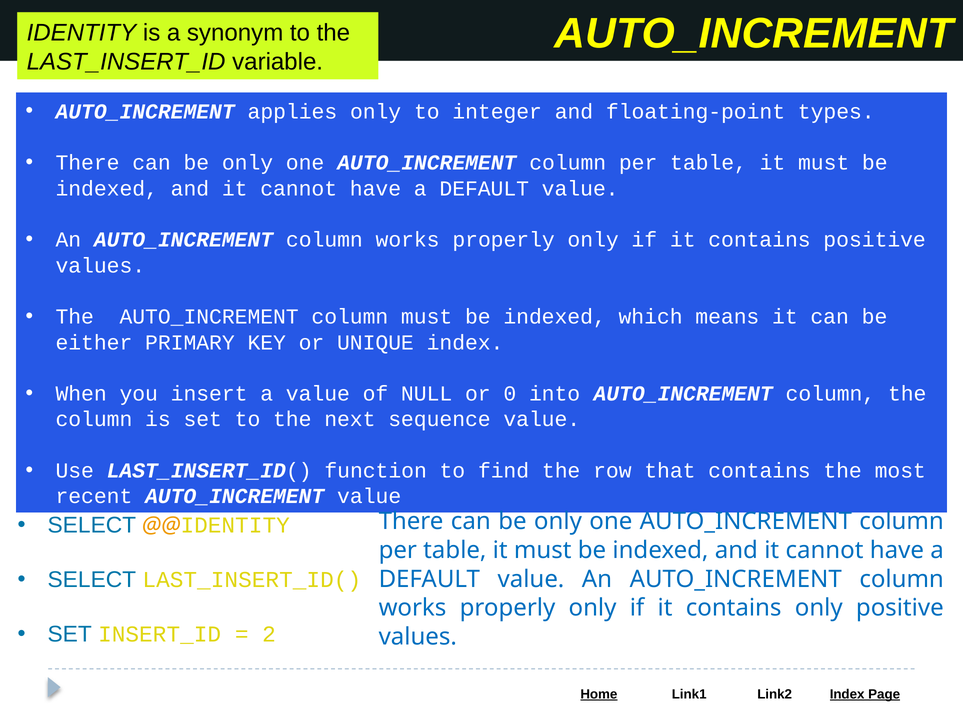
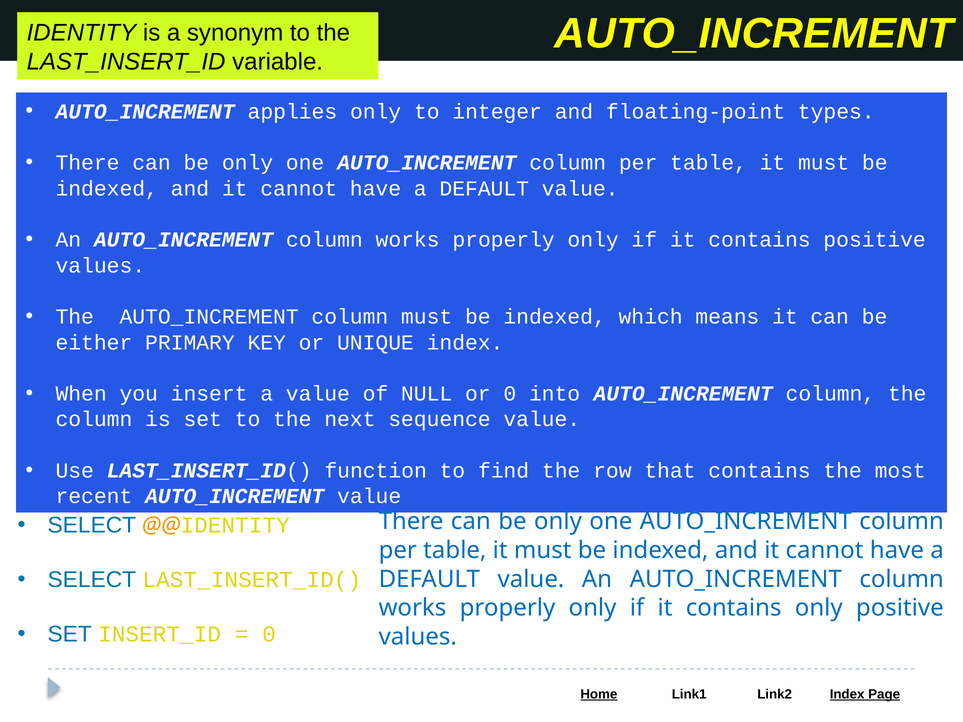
2: 2 -> 0 (269, 635)
